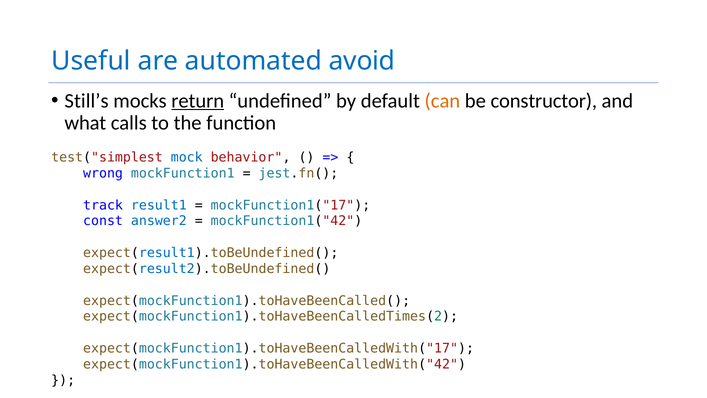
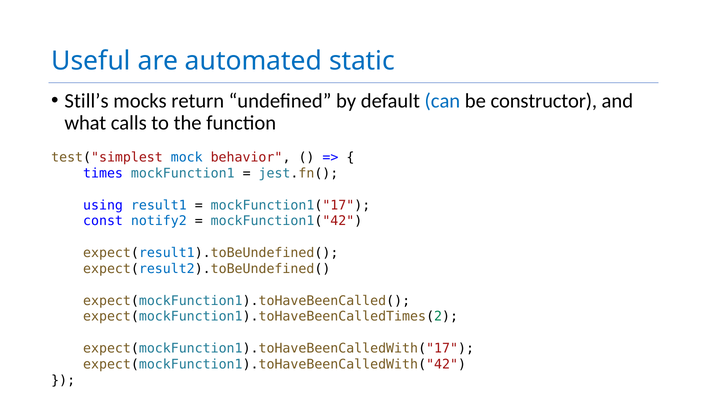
avoid: avoid -> static (362, 61)
return underline: present -> none (198, 101)
can colour: orange -> blue (442, 101)
wrong: wrong -> times (103, 173)
track: track -> using (103, 205)
answer2: answer2 -> notify2 (159, 221)
